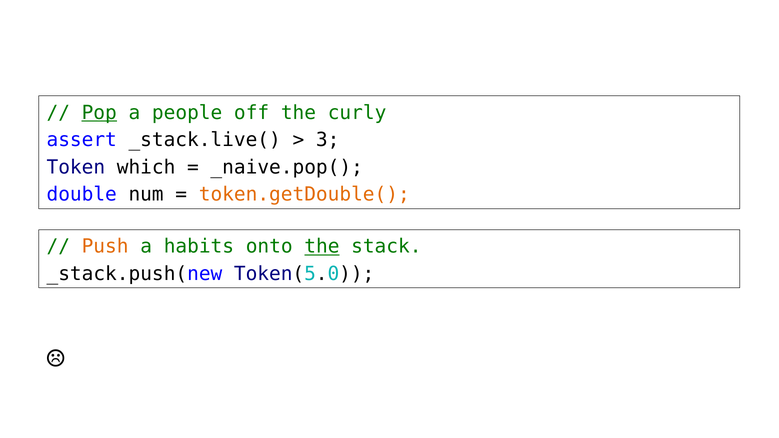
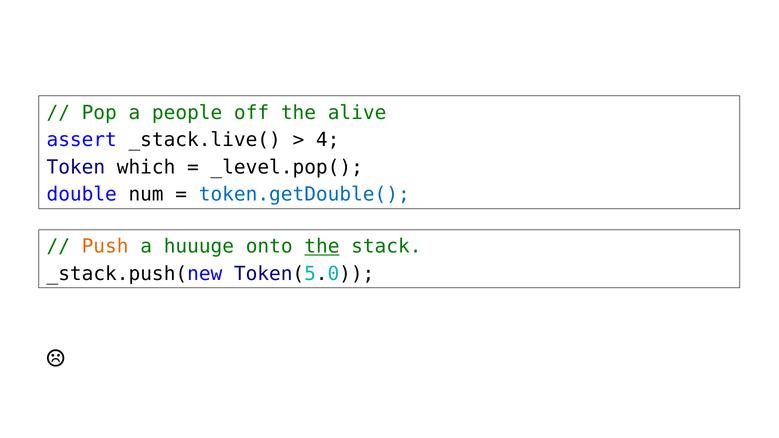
Pop underline: present -> none (99, 113)
curly: curly -> alive (357, 113)
3: 3 -> 4 (328, 140)
_naive.pop(: _naive.pop( -> _level.pop( (287, 167)
token.getDouble( colour: orange -> blue (304, 195)
habits: habits -> huuuge (199, 247)
